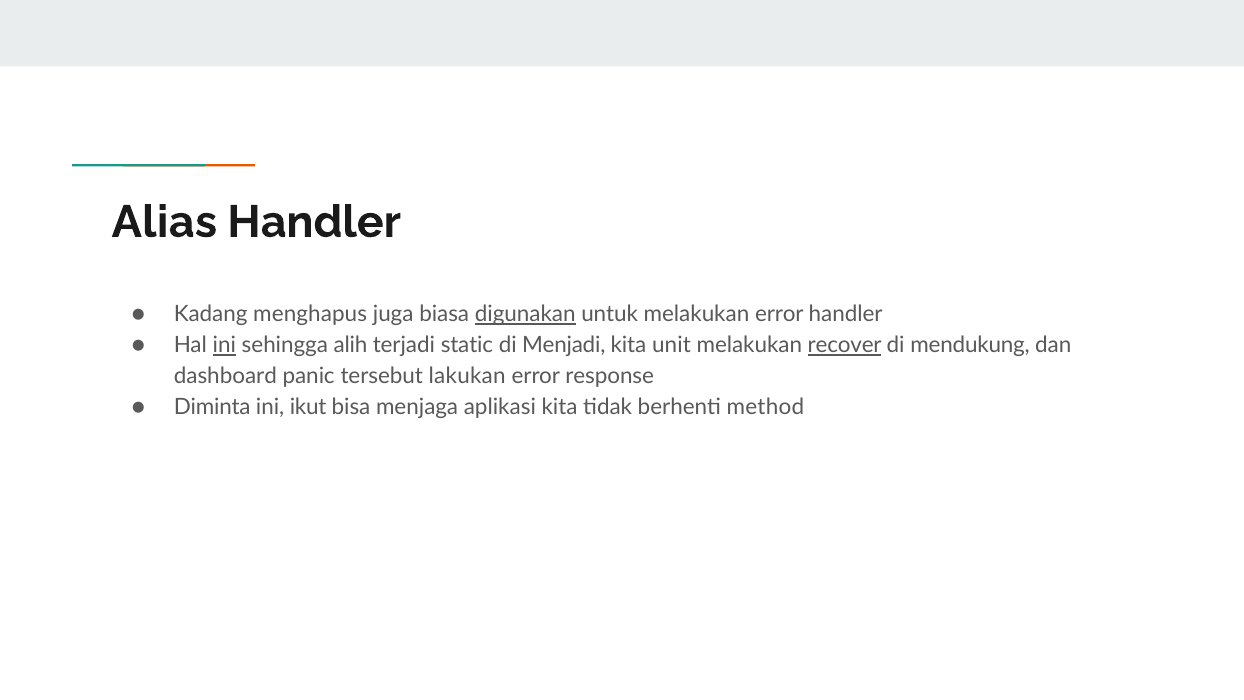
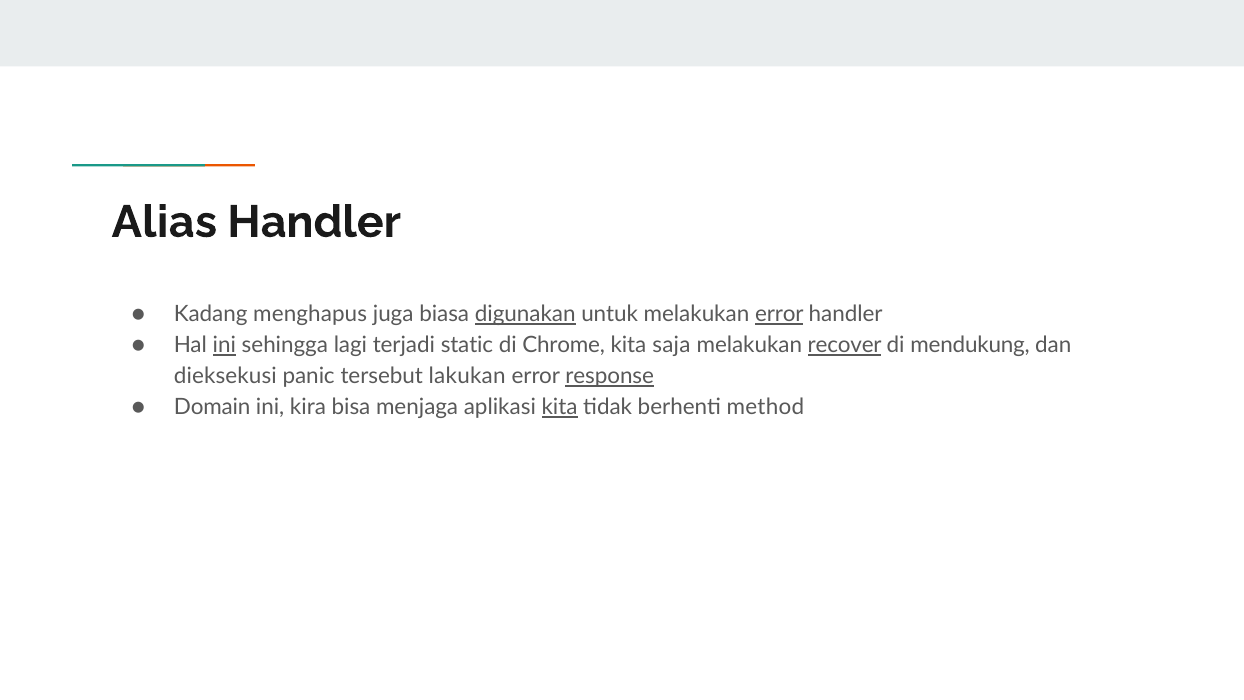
error underline: none -> present (779, 314)
alih: alih -> lagi (350, 345)
Menjadi: Menjadi -> Chrome (564, 345)
unit: unit -> saja (671, 345)
dashboard: dashboard -> dieksekusi (225, 376)
response underline: none -> present (610, 376)
Diminta: Diminta -> Domain (212, 407)
ikut: ikut -> kira (308, 407)
kita underline: none -> present (560, 407)
